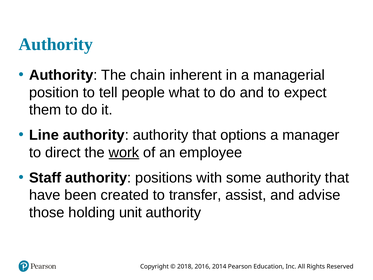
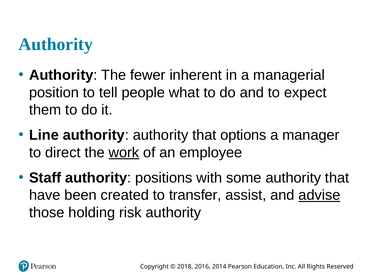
chain: chain -> fewer (148, 75)
advise underline: none -> present (319, 195)
unit: unit -> risk (130, 212)
